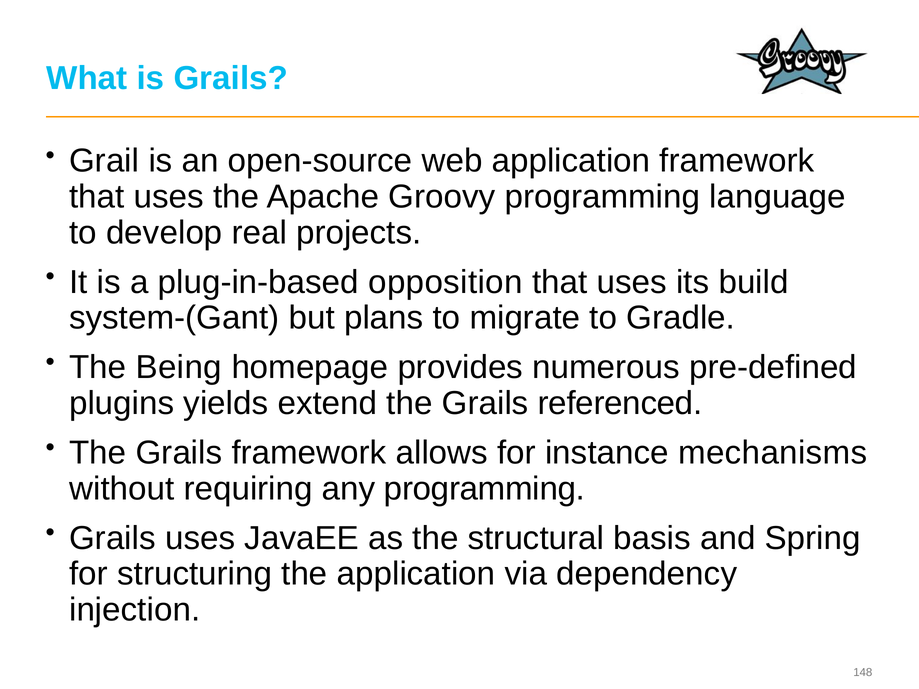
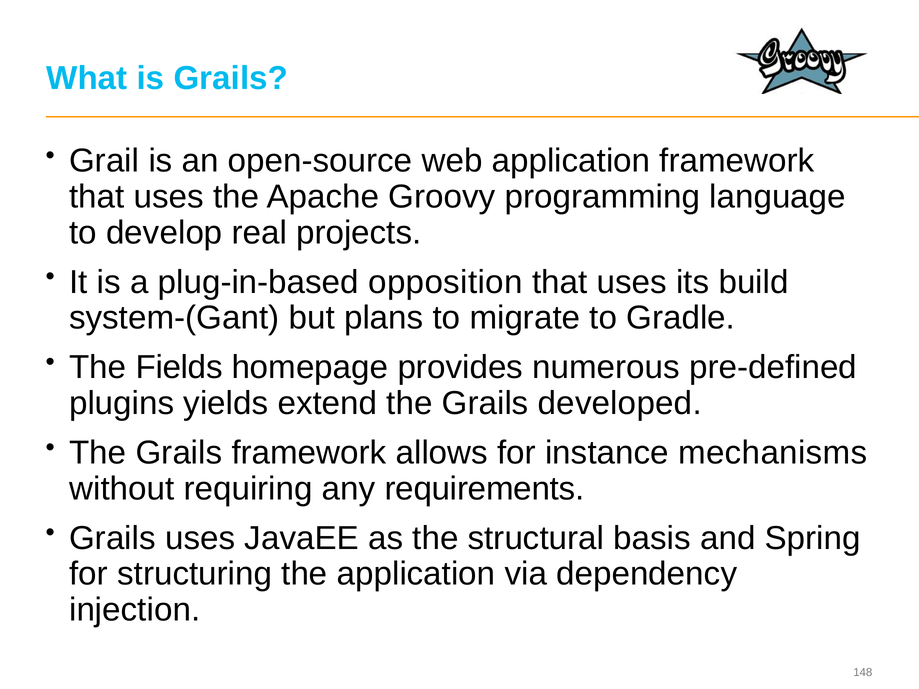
Being: Being -> Fields (179, 368)
referenced: referenced -> developed (620, 403)
any programming: programming -> requirements (484, 489)
